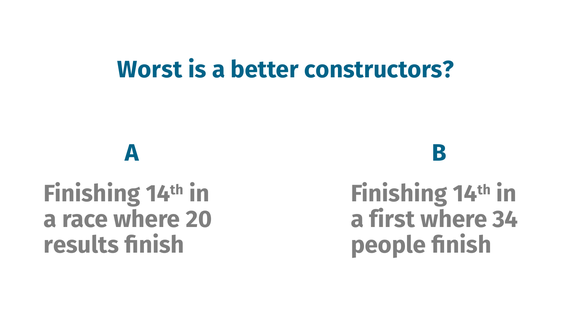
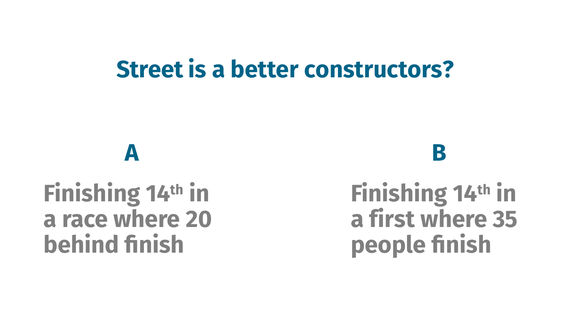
Worst: Worst -> Street (150, 70)
34: 34 -> 35 (505, 219)
results: results -> behind (81, 245)
